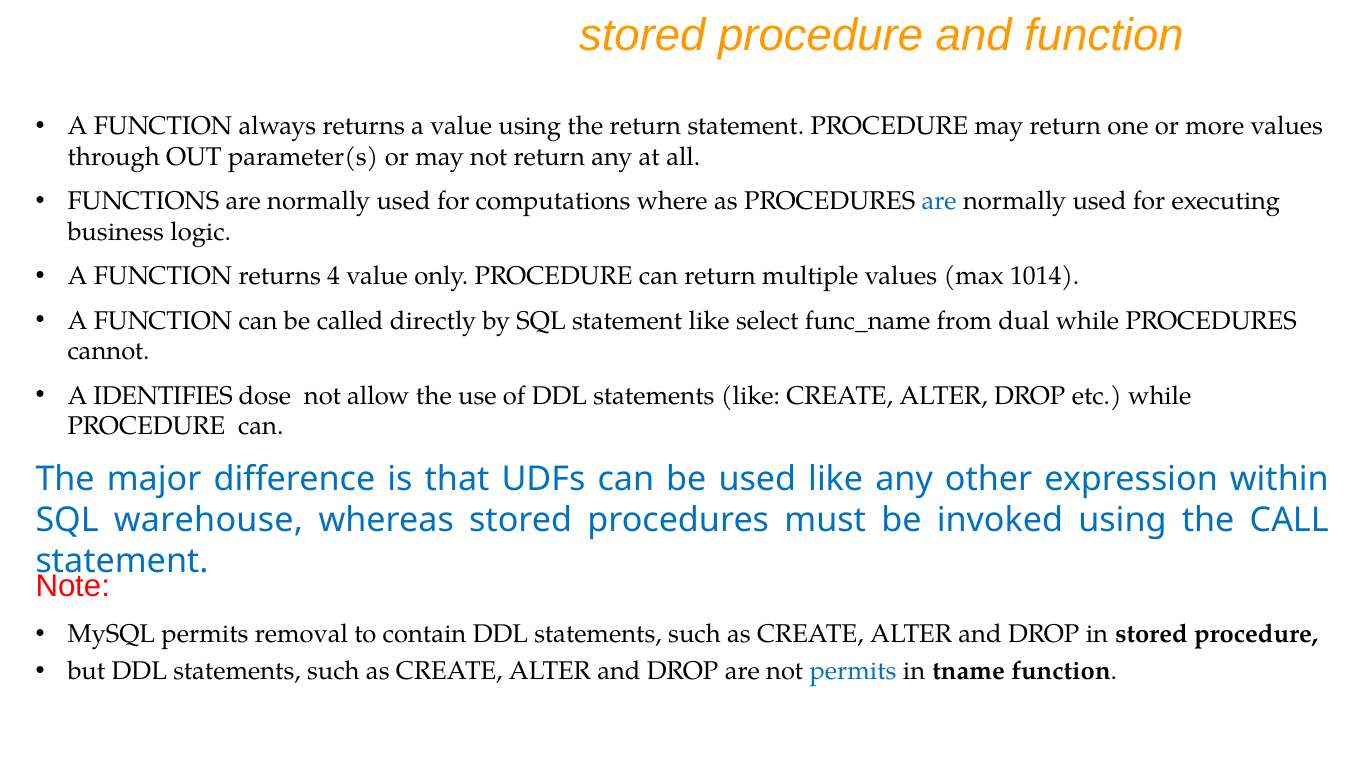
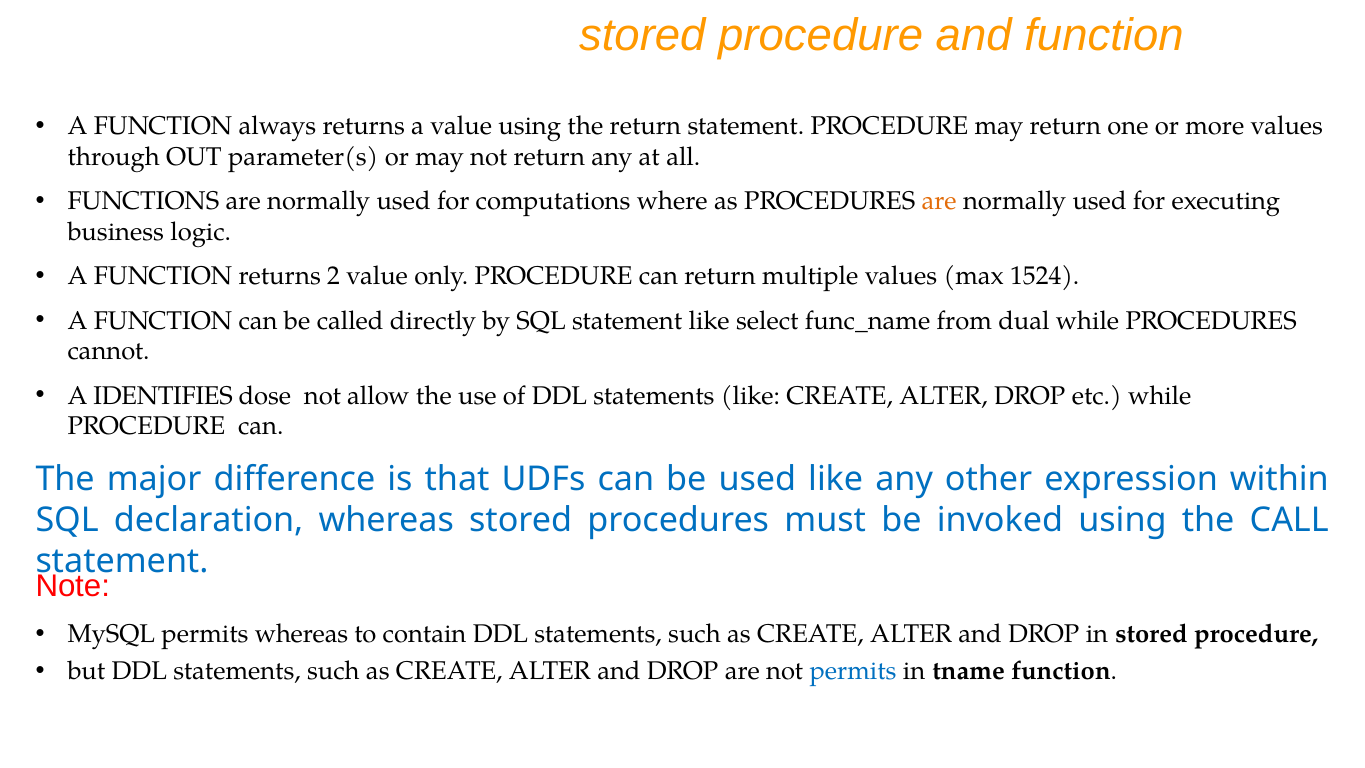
are colour: blue -> orange (939, 201)
4: 4 -> 2 (334, 276)
1014: 1014 -> 1524 (1045, 276)
warehouse: warehouse -> declaration (209, 520)
permits removal: removal -> whereas (302, 634)
